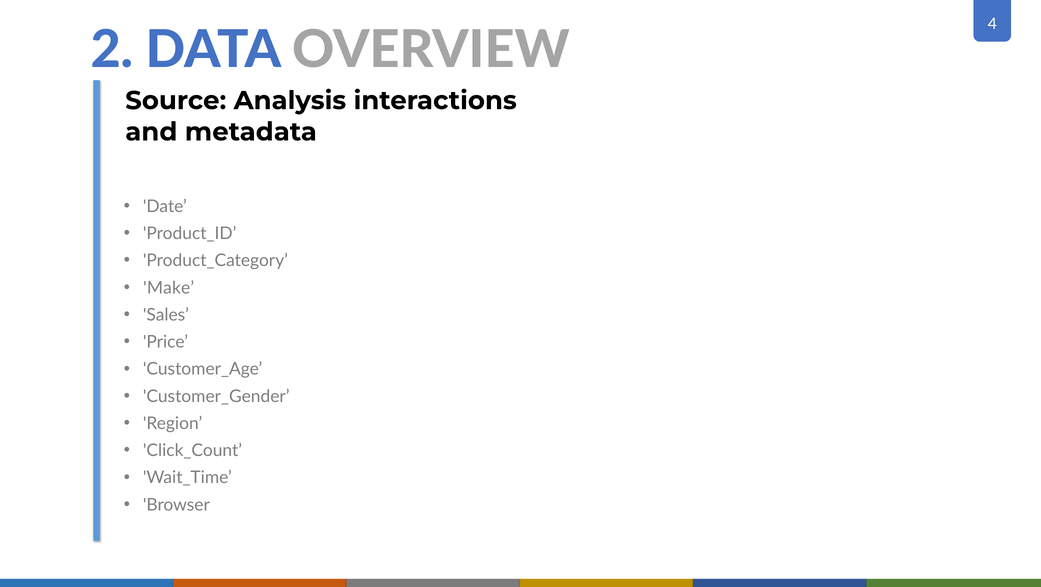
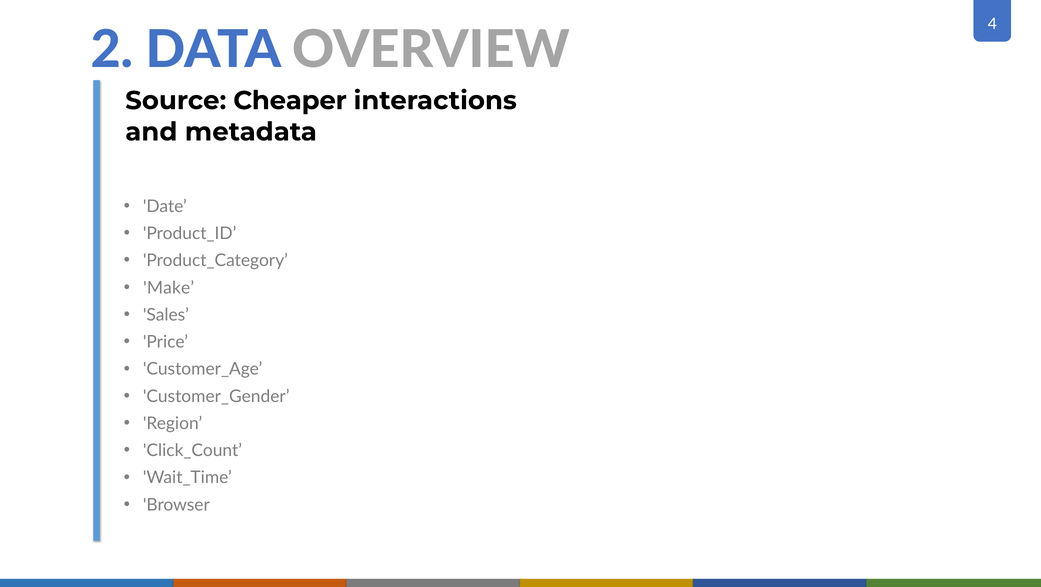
Analysis: Analysis -> Cheaper (290, 101)
